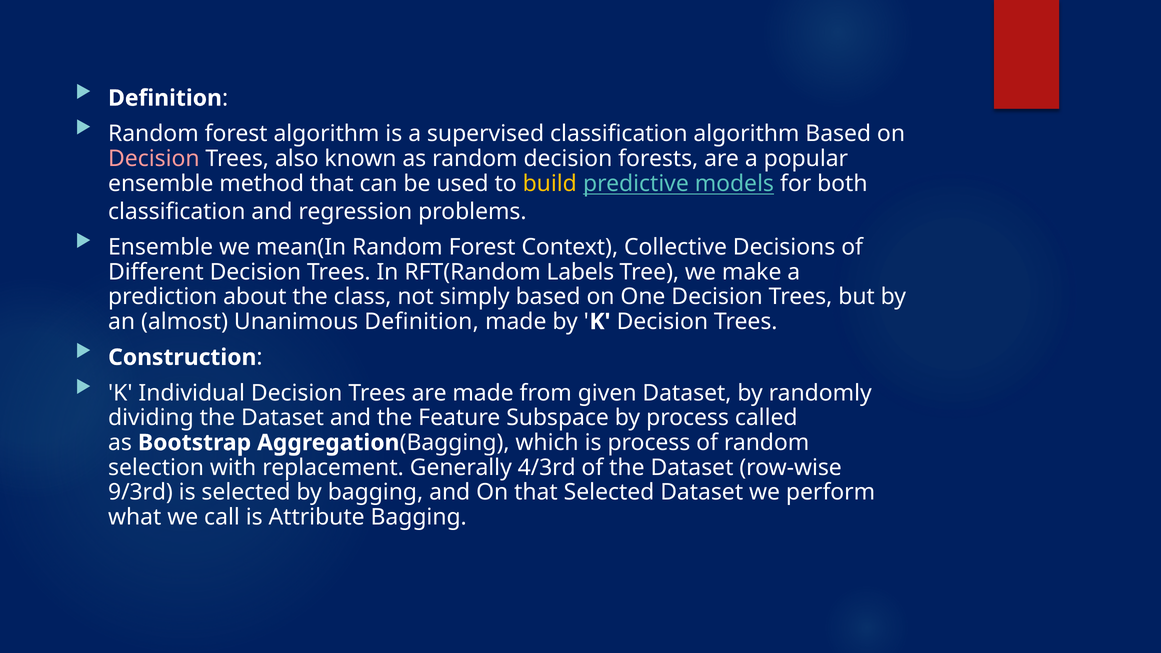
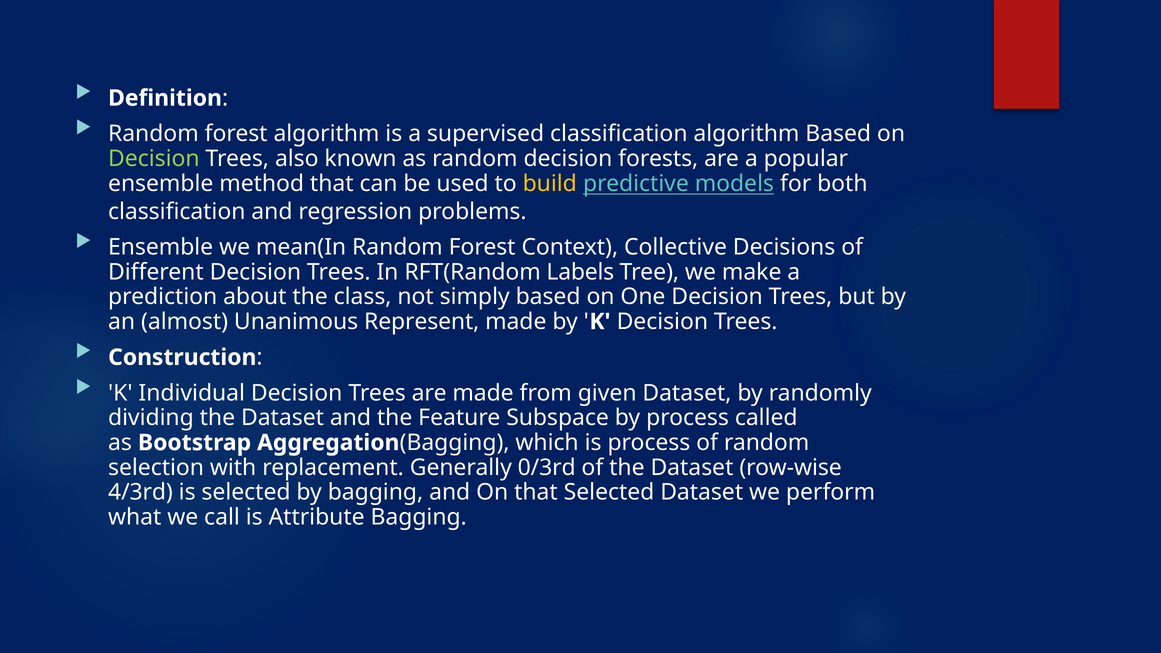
Decision colour: pink -> light green (154, 159)
Unanimous Definition: Definition -> Represent (422, 322)
4/3rd: 4/3rd -> 0/3rd (547, 468)
9/3rd: 9/3rd -> 4/3rd (140, 492)
